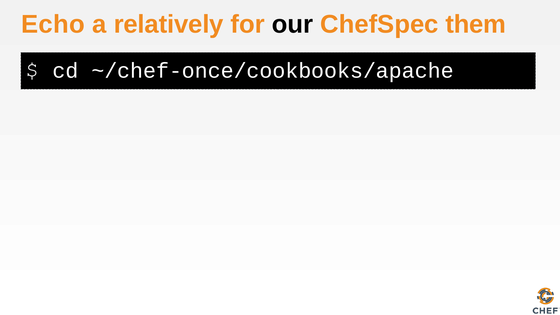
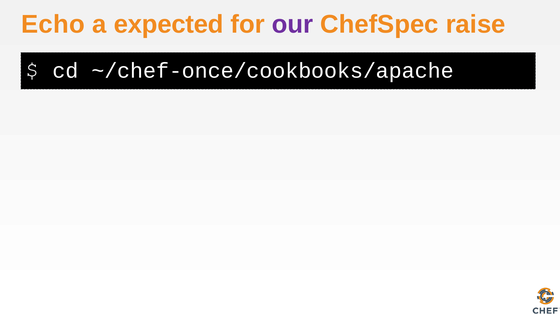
relatively: relatively -> expected (169, 24)
our colour: black -> purple (292, 24)
them: them -> raise (476, 24)
